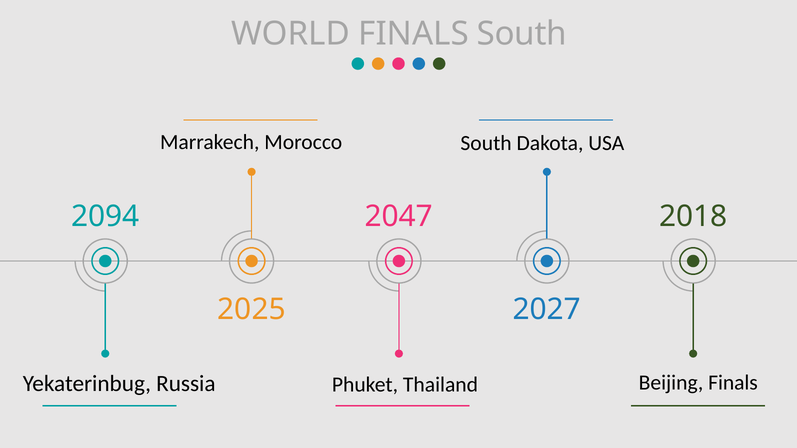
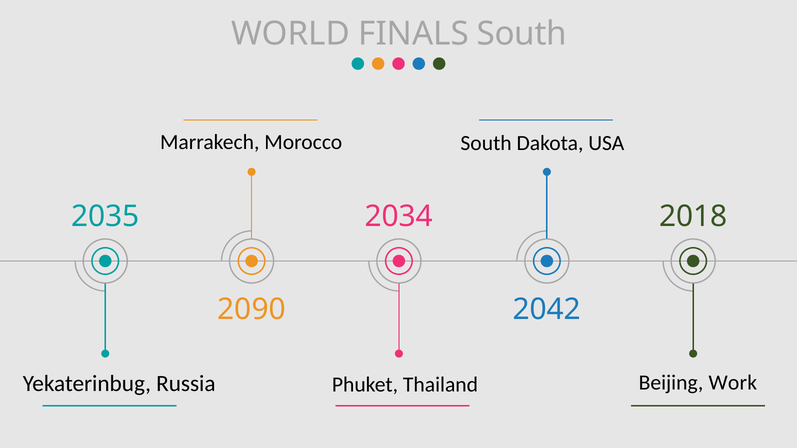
2094: 2094 -> 2035 (105, 217)
2047: 2047 -> 2034 (399, 217)
2025: 2025 -> 2090 (252, 309)
2027: 2027 -> 2042 (547, 309)
Beijing Finals: Finals -> Work (733, 383)
